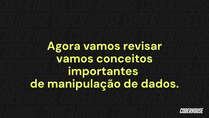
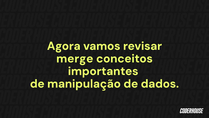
vamos: vamos -> merge (75, 58)
